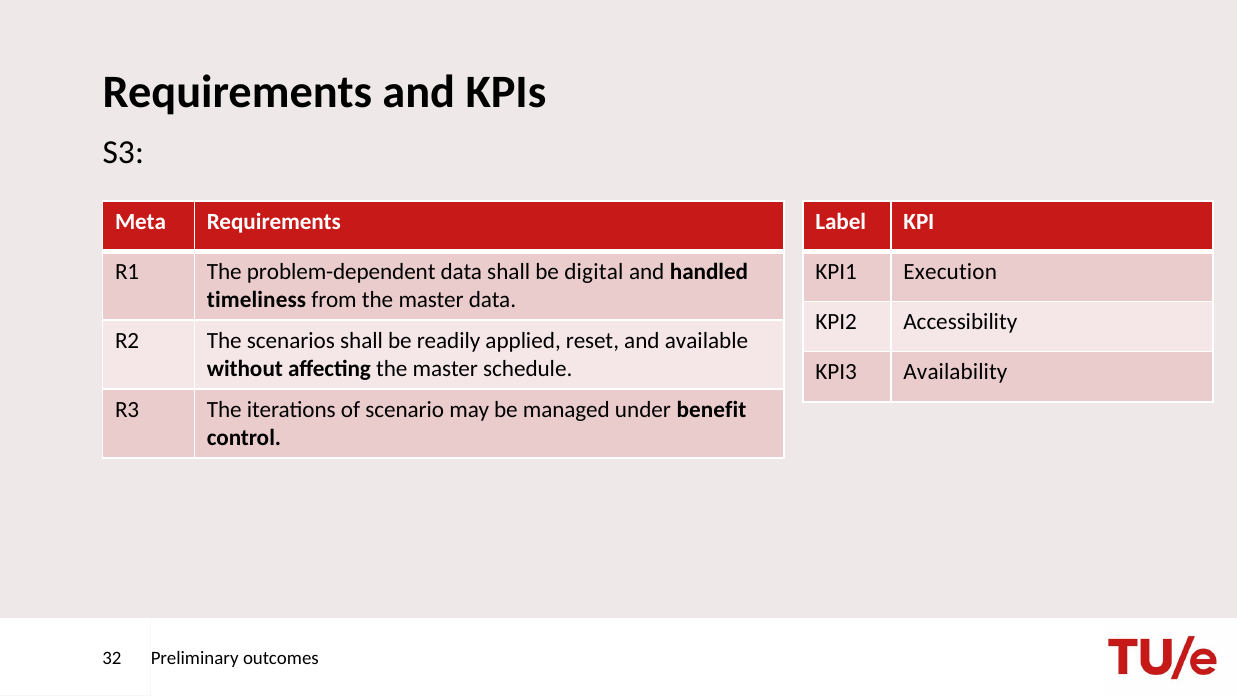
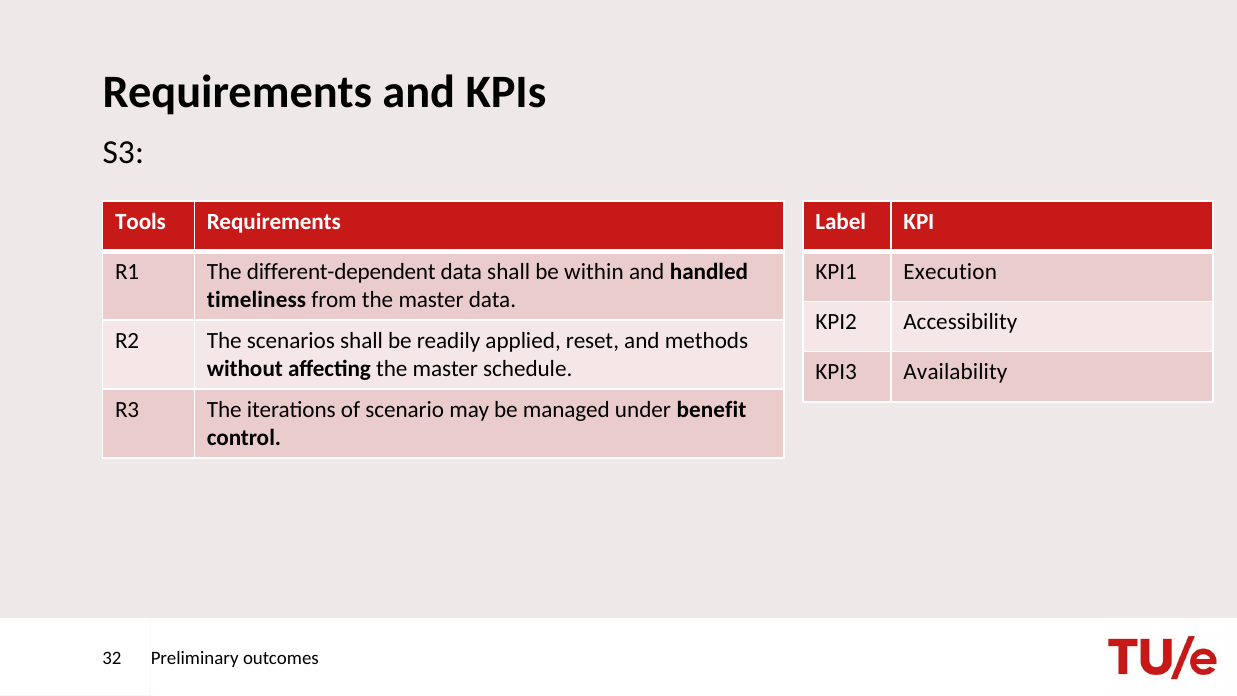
Meta: Meta -> Tools (140, 222)
problem-dependent: problem-dependent -> different-dependent (341, 272)
digital: digital -> within (594, 272)
available: available -> methods (707, 341)
